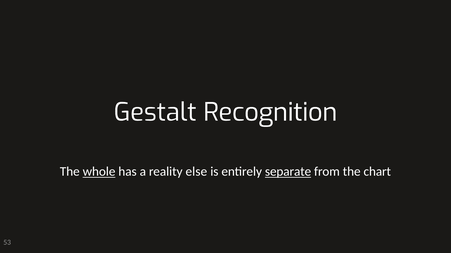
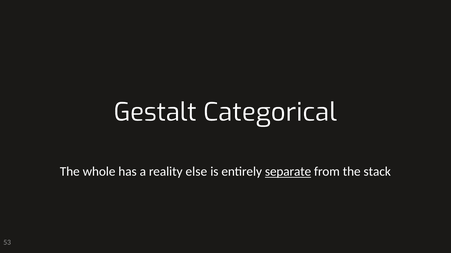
Recognition: Recognition -> Categorical (270, 113)
whole underline: present -> none (99, 172)
chart: chart -> stack (377, 172)
